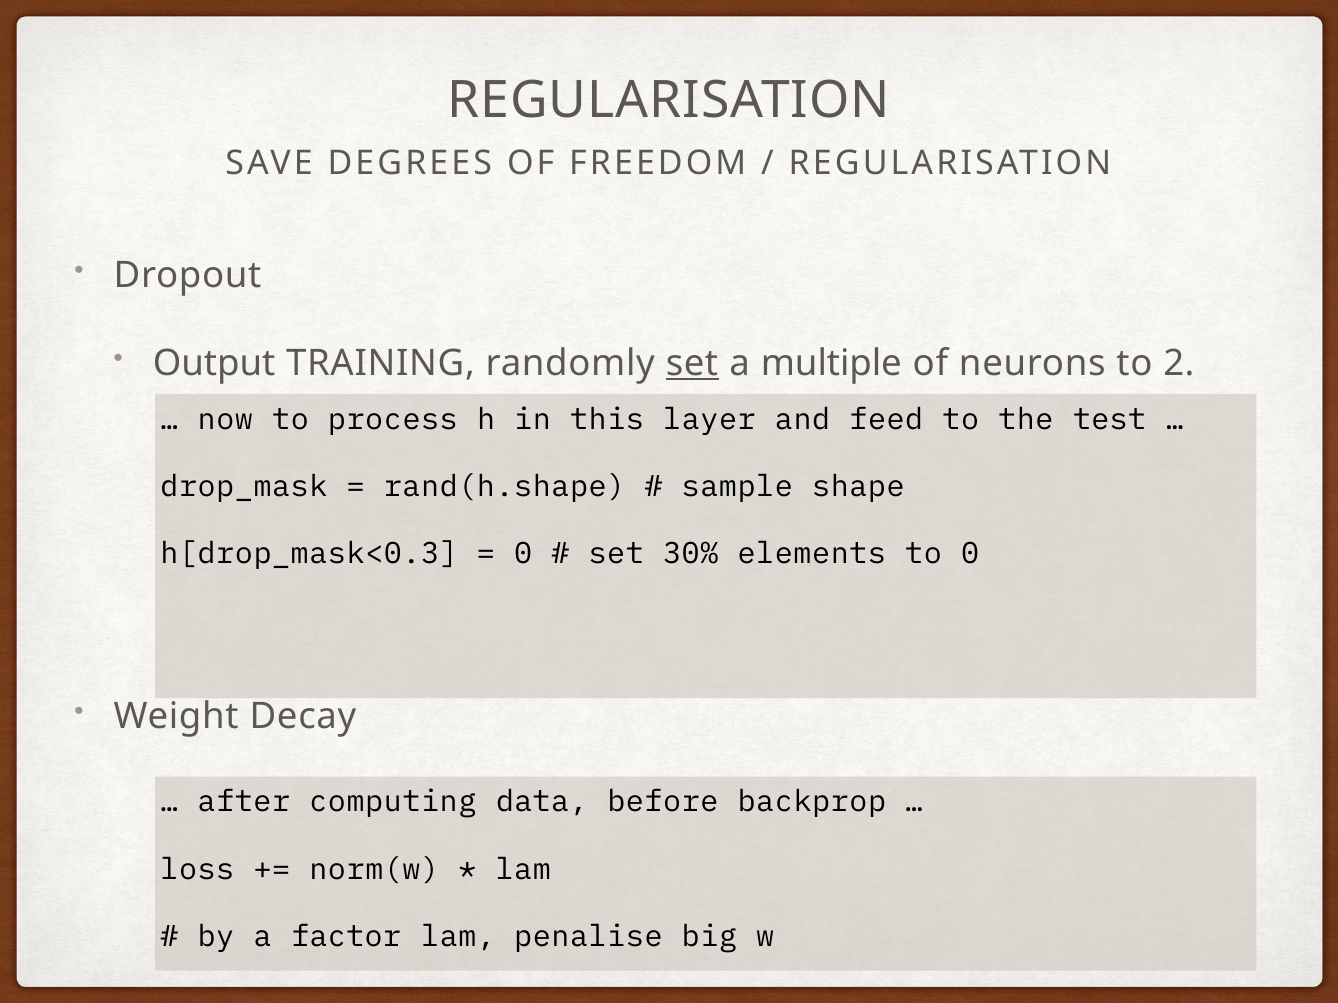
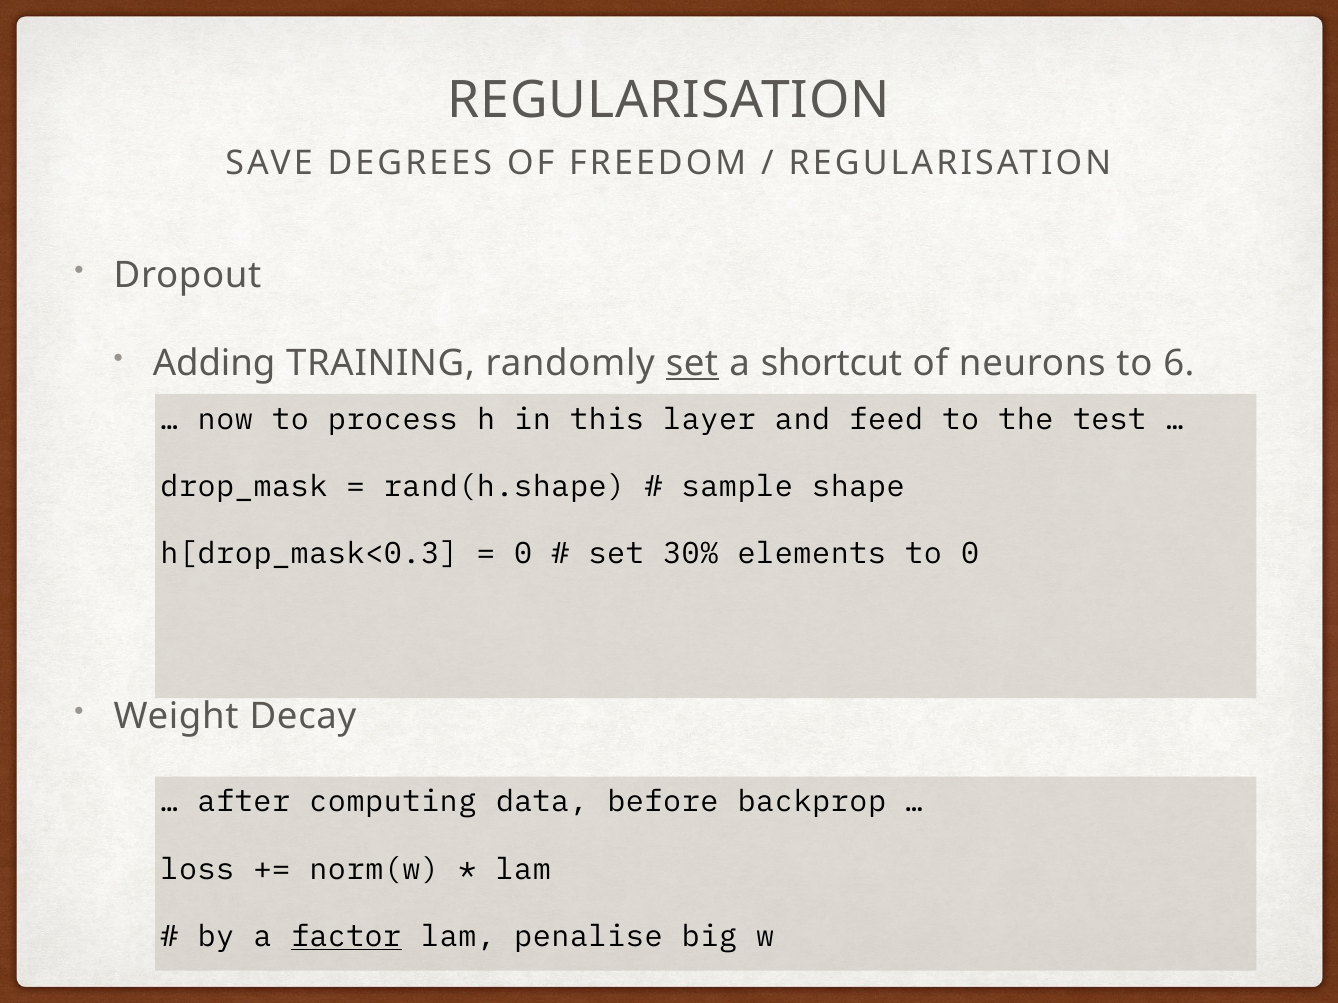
Output: Output -> Adding (214, 364)
multiple: multiple -> shortcut (831, 364)
2: 2 -> 6 (1179, 364)
factor underline: none -> present (346, 937)
